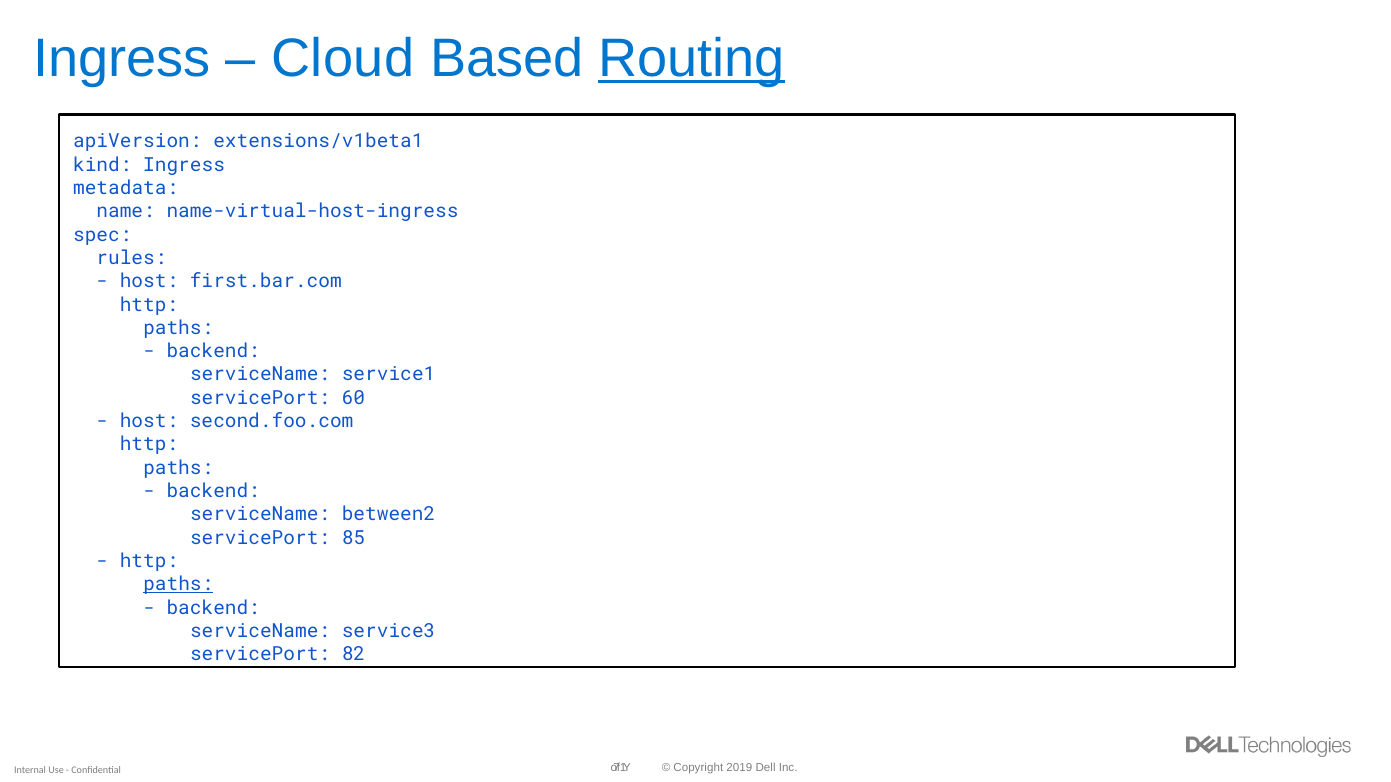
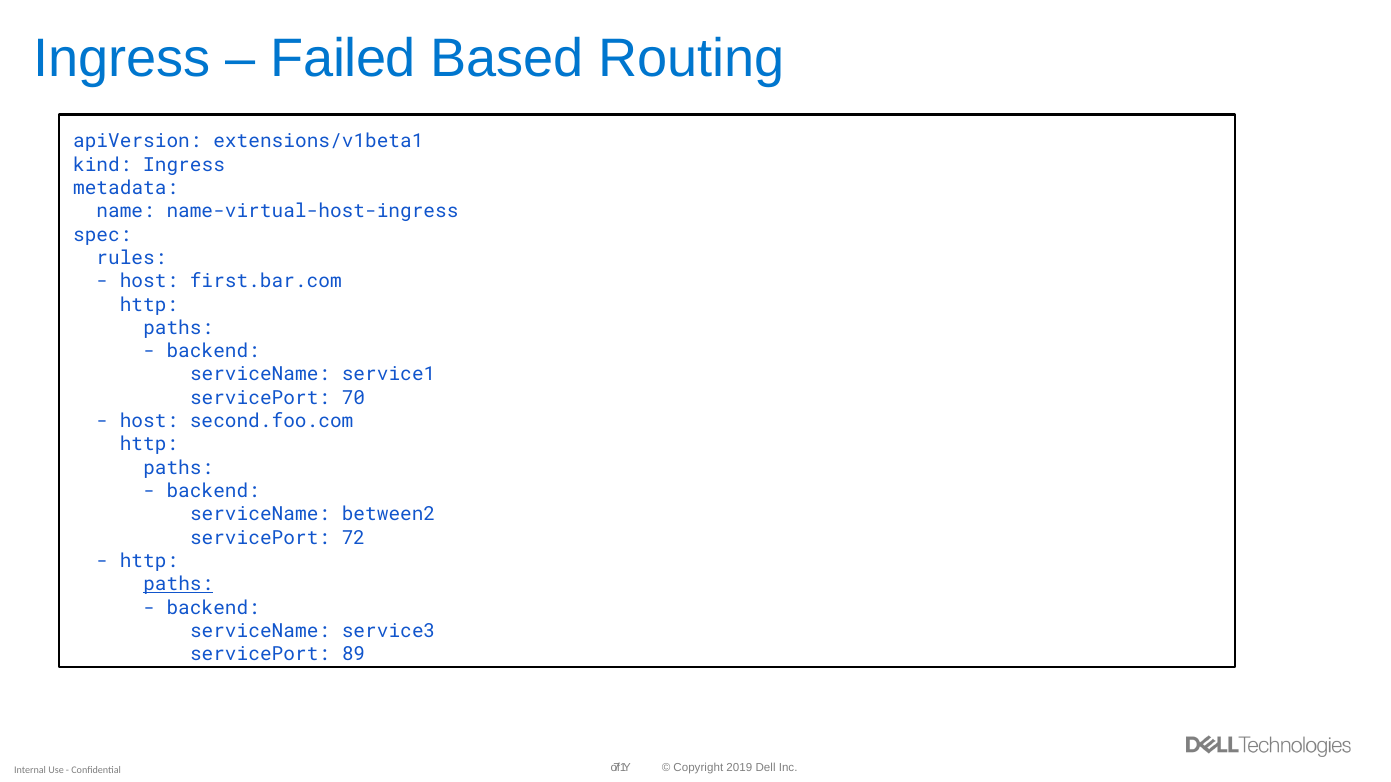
Cloud: Cloud -> Failed (343, 58)
Routing underline: present -> none (692, 58)
60: 60 -> 70 (353, 398)
85: 85 -> 72 (353, 538)
82: 82 -> 89 (353, 655)
